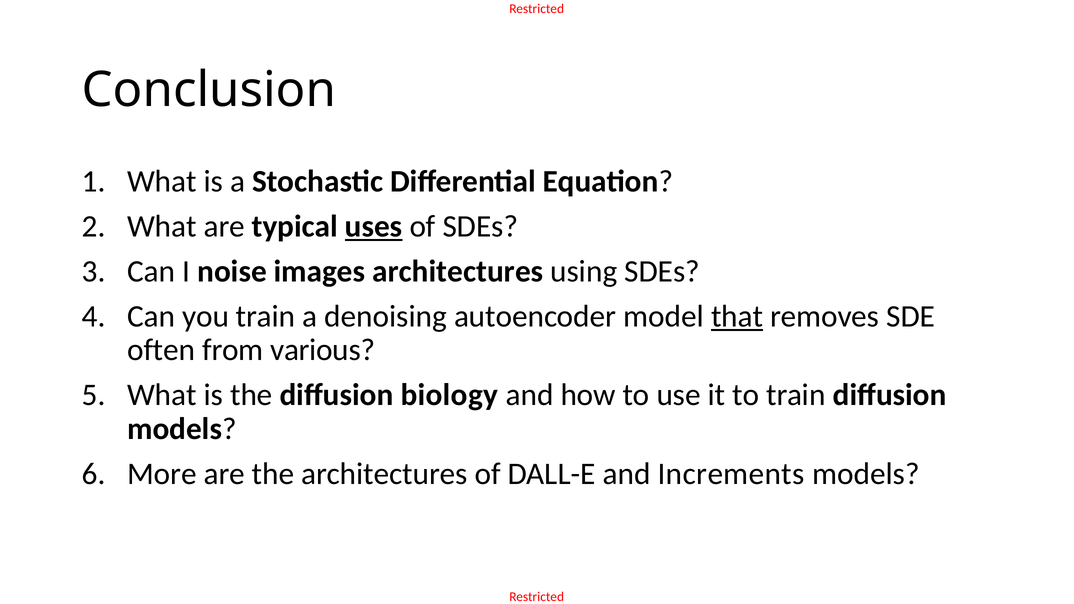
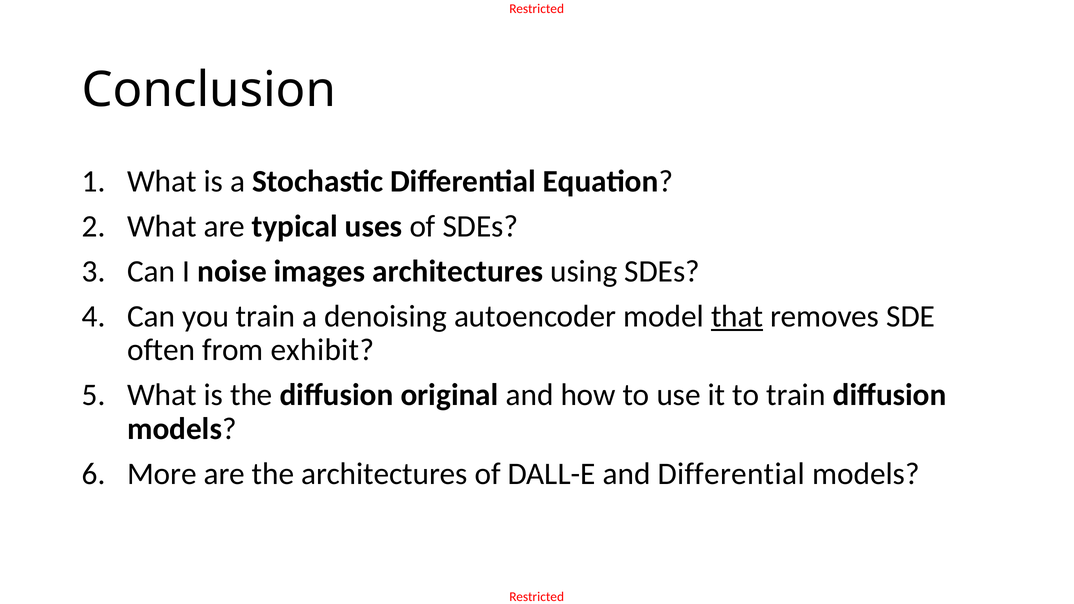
uses underline: present -> none (374, 226)
various: various -> exhibit (322, 350)
biology: biology -> original (450, 395)
and Increments: Increments -> Differential (731, 474)
